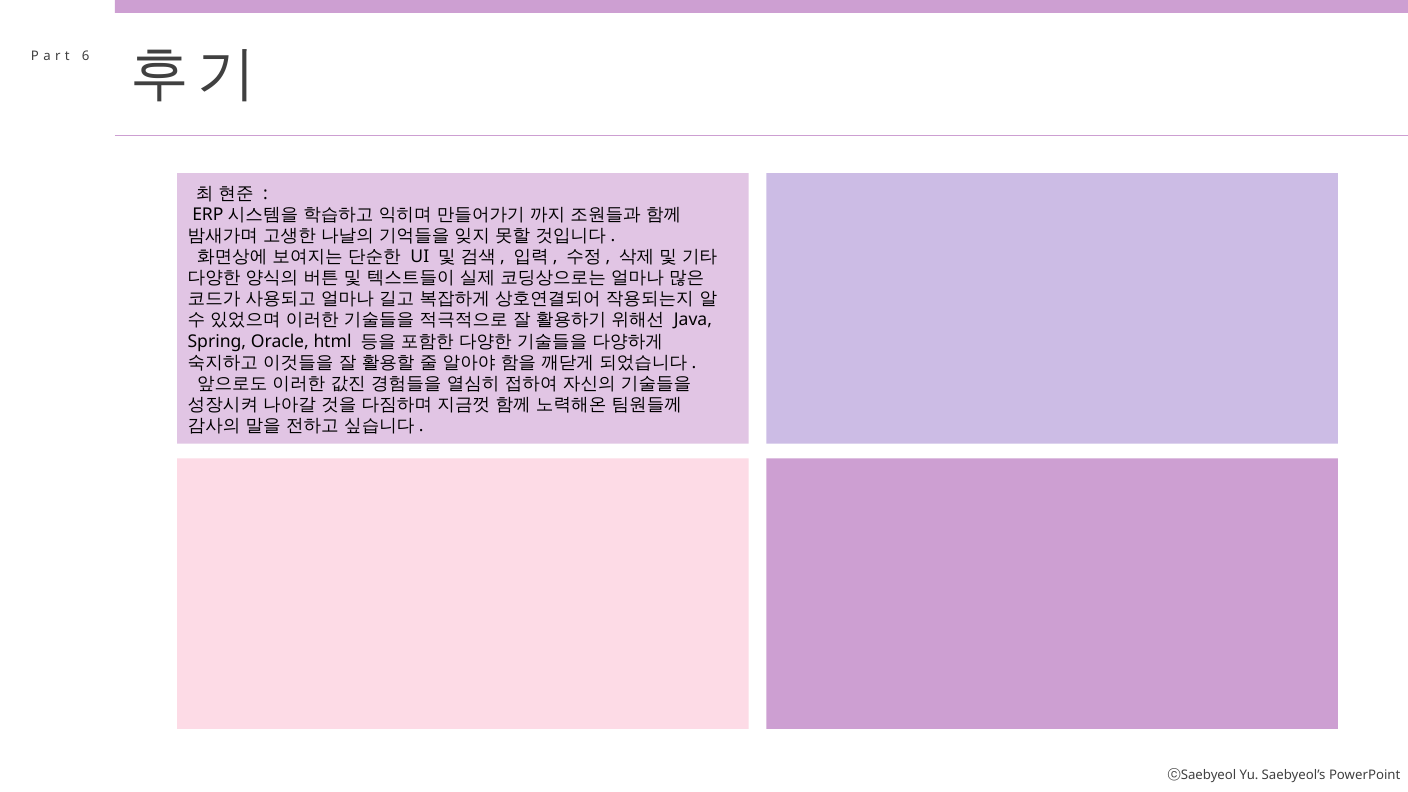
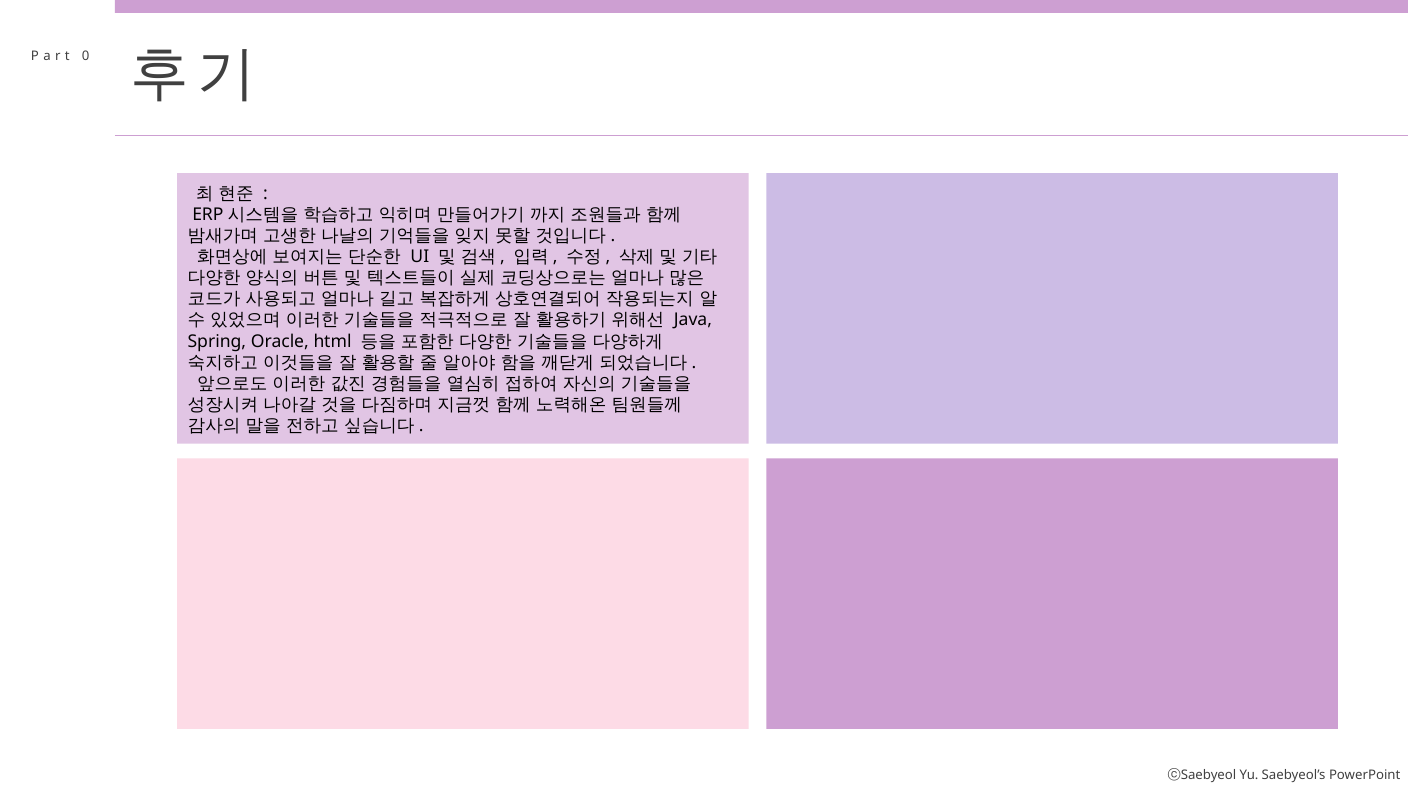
6: 6 -> 0 (86, 56)
